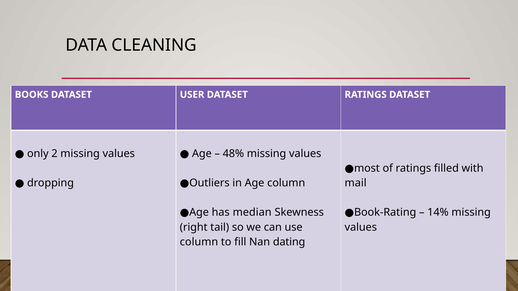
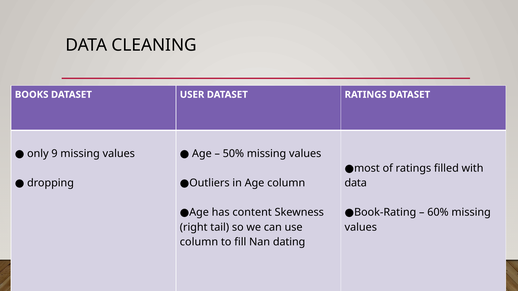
2: 2 -> 9 (54, 154)
48%: 48% -> 50% (233, 154)
mail: mail -> data (356, 183)
median: median -> content (252, 213)
14%: 14% -> 60% (438, 213)
